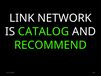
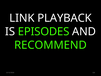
NETWORK: NETWORK -> PLAYBACK (65, 18)
CATALOG: CATALOG -> EPISODES (44, 31)
